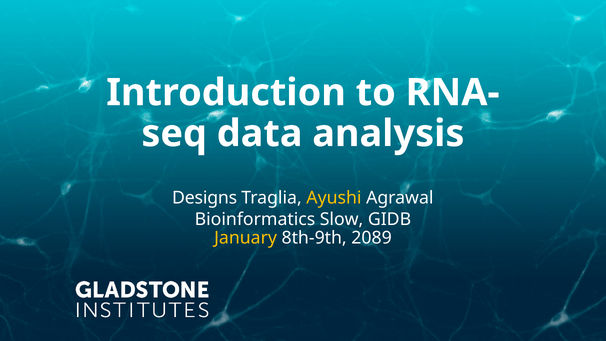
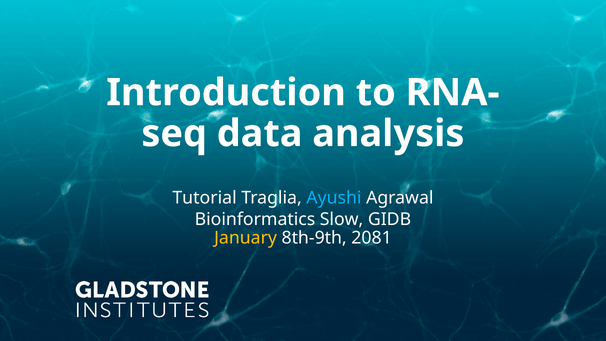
Designs: Designs -> Tutorial (205, 198)
Ayushi colour: yellow -> light blue (334, 198)
2089: 2089 -> 2081 (372, 238)
